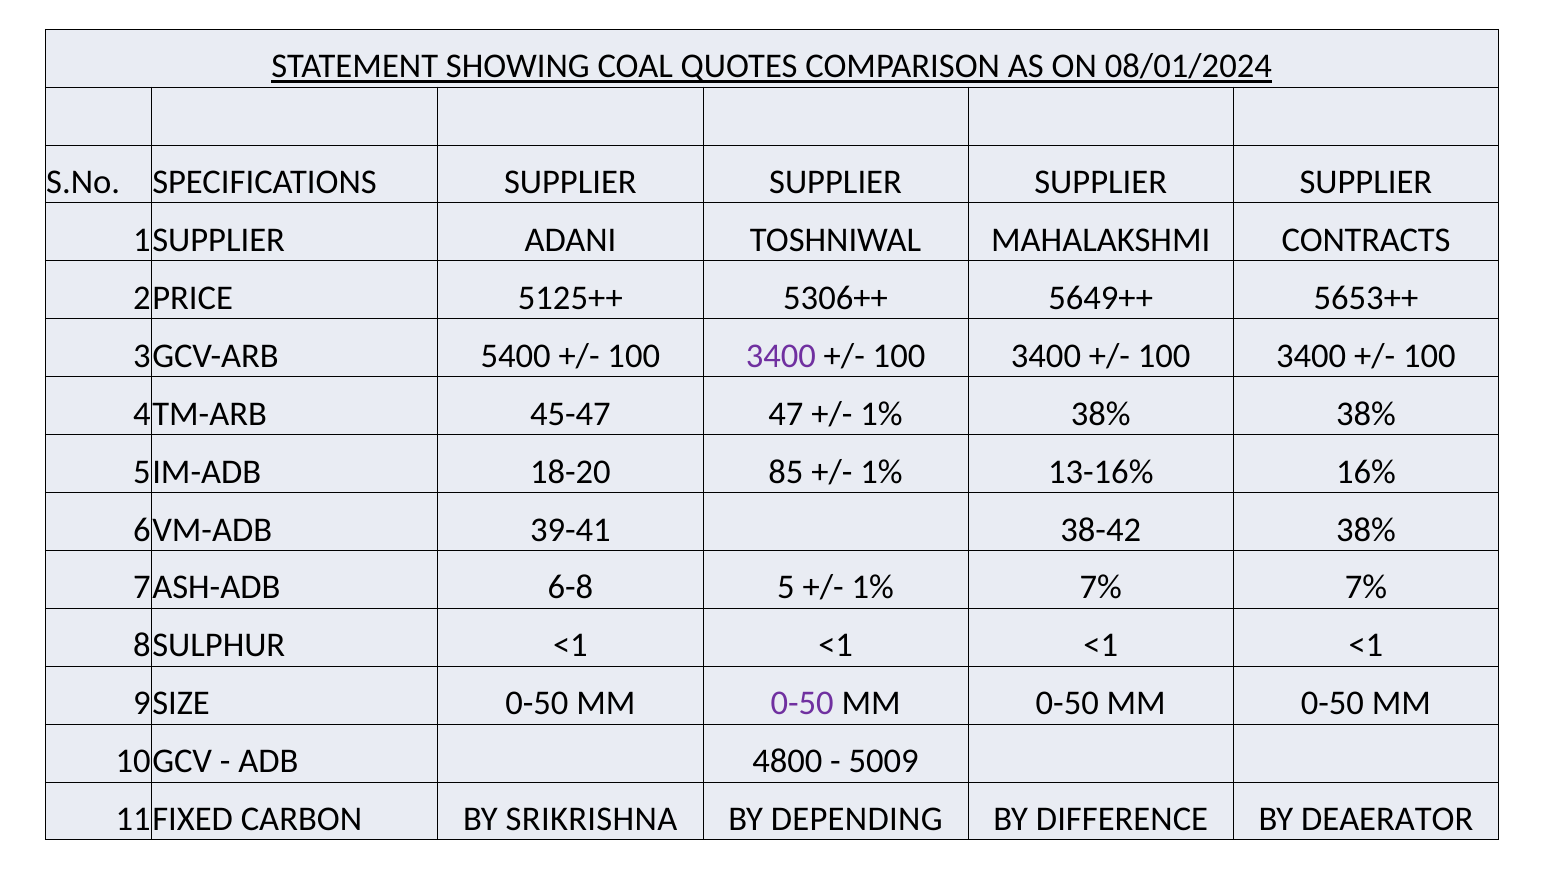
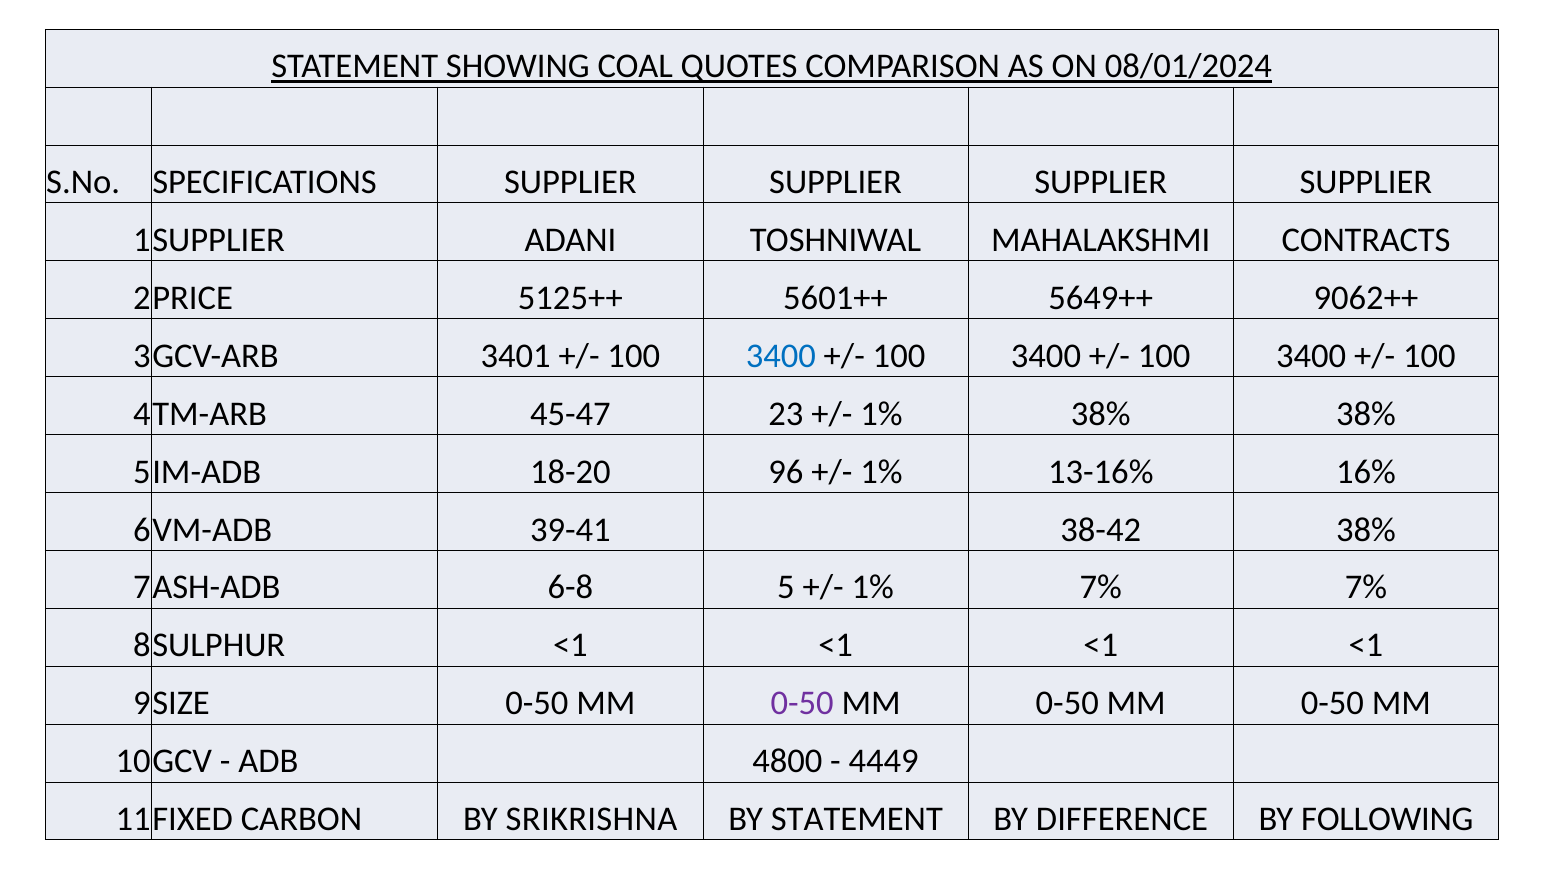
5306++: 5306++ -> 5601++ (836, 298)
5653++: 5653++ -> 9062++ (1366, 298)
5400: 5400 -> 3401 (516, 356)
3400 colour: purple -> blue (781, 356)
47: 47 -> 23 (786, 414)
85: 85 -> 96 (786, 472)
5009: 5009 -> 4449 (884, 761)
BY DEPENDING: DEPENDING -> STATEMENT (857, 819)
DEAERATOR: DEAERATOR -> FOLLOWING (1387, 819)
